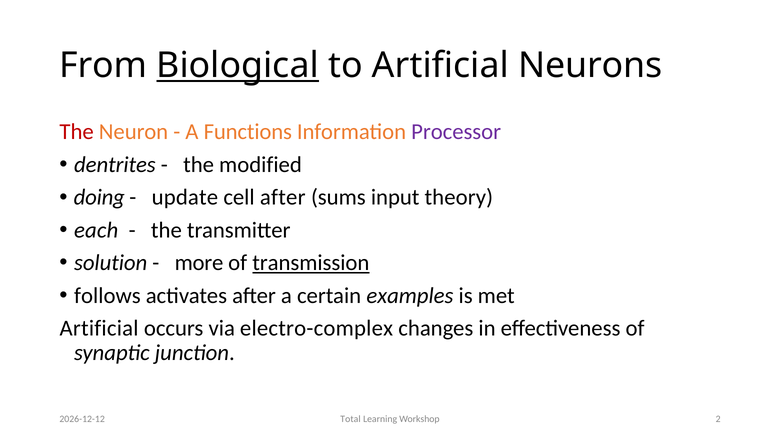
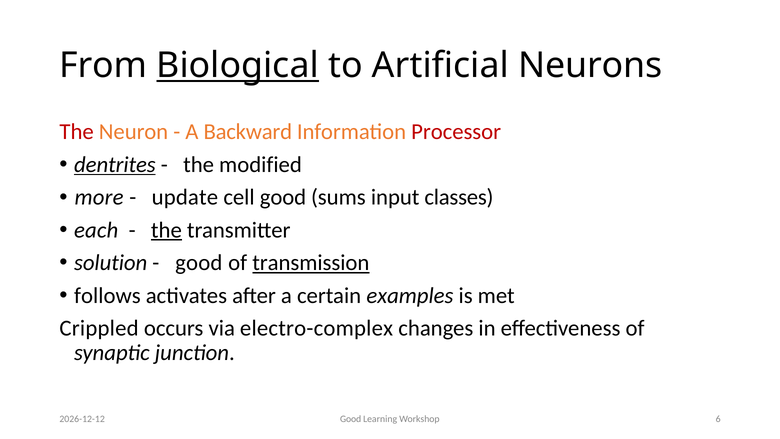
Functions: Functions -> Backward (248, 132)
Processor colour: purple -> red (456, 132)
dentrites underline: none -> present (115, 165)
doing: doing -> more (99, 197)
cell after: after -> good (283, 197)
theory: theory -> classes (459, 197)
the underline: none -> present (166, 230)
more: more -> good (199, 263)
Artificial: Artificial -> Crippled (99, 328)
Total: Total -> Good (351, 419)
2: 2 -> 6 (718, 419)
